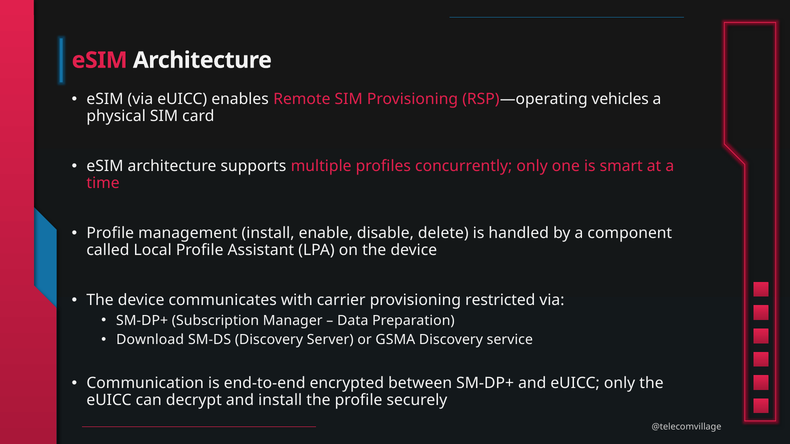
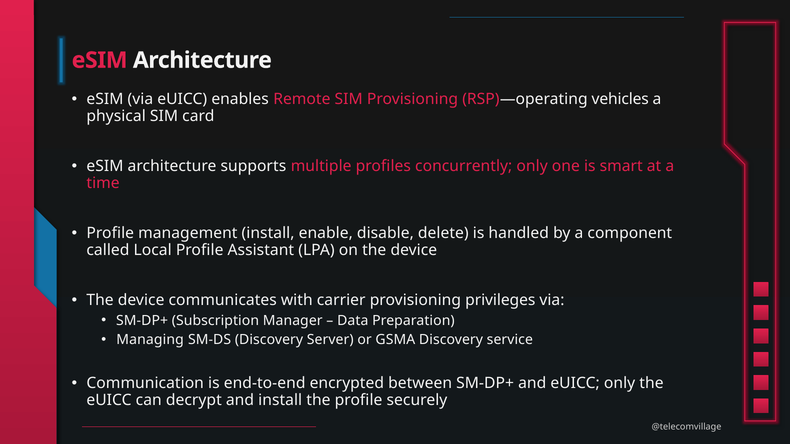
restricted: restricted -> privileges (500, 301)
Download: Download -> Managing (150, 340)
